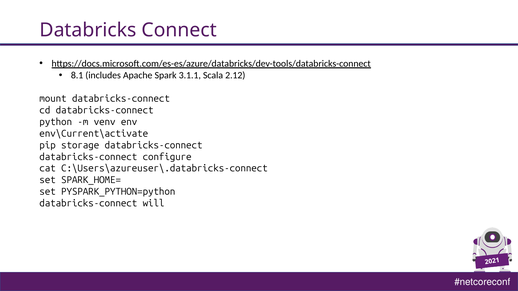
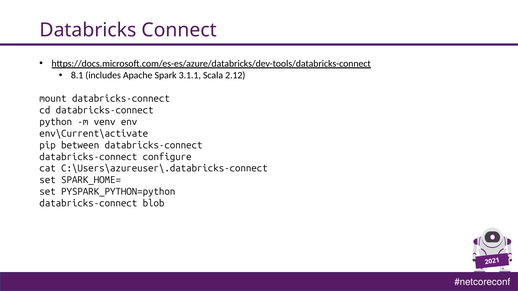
storage: storage -> between (80, 145)
will: will -> blob (154, 204)
